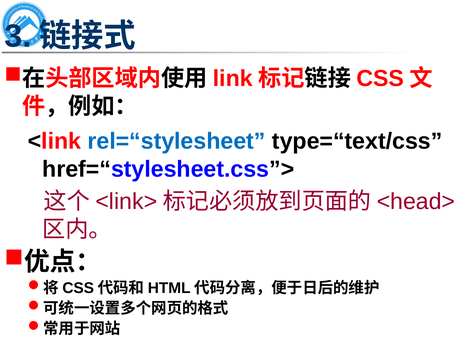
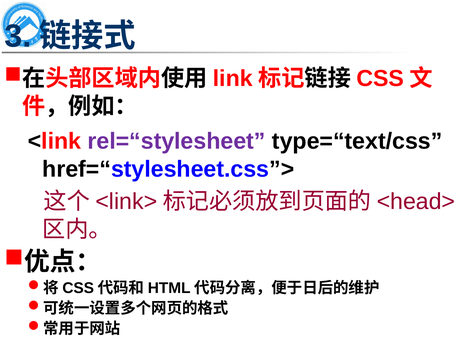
rel=“stylesheet colour: blue -> purple (177, 141)
